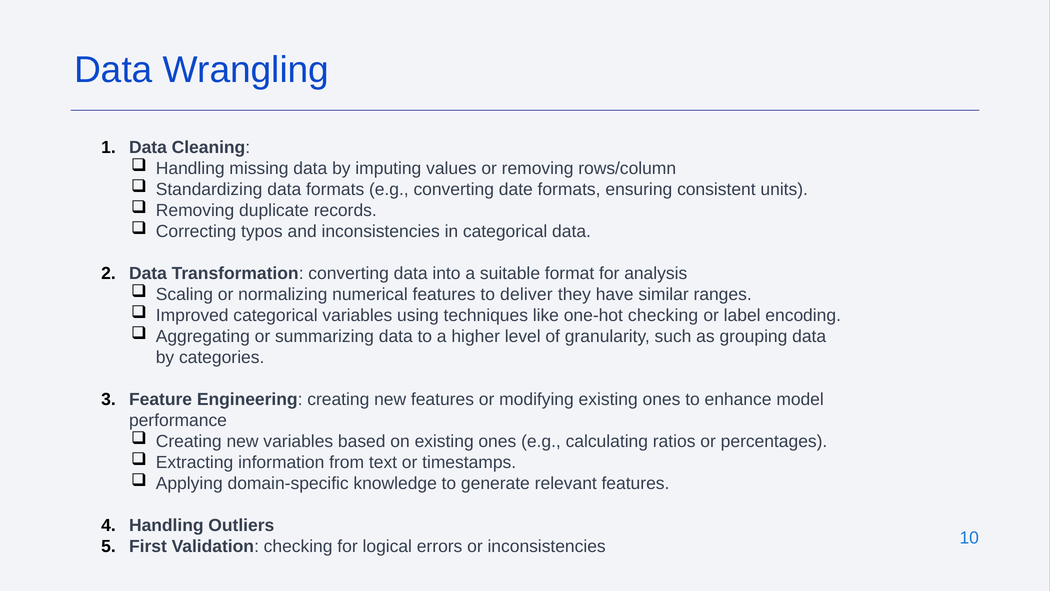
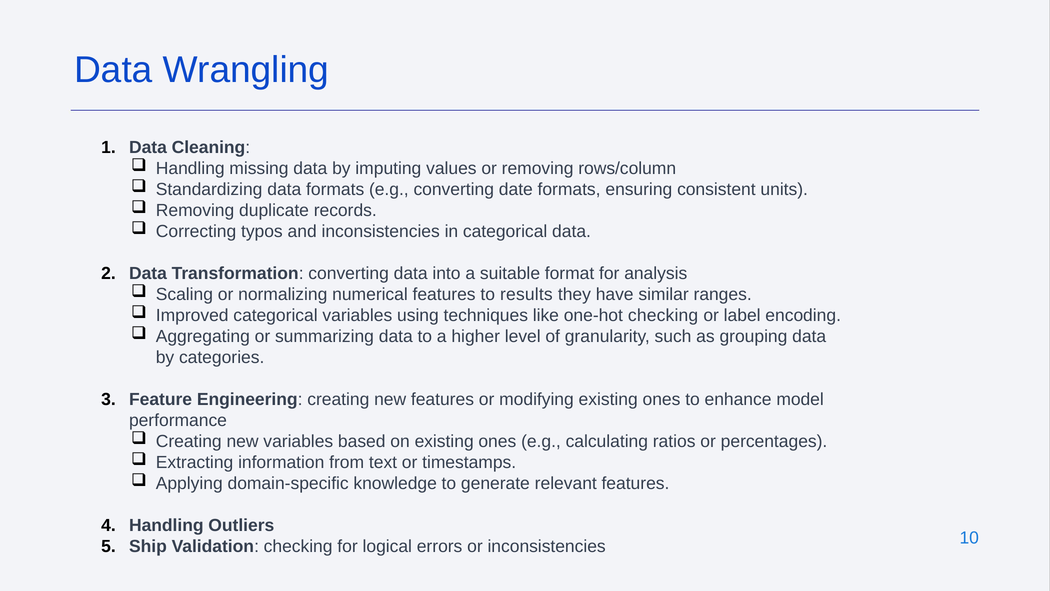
deliver: deliver -> results (526, 294)
First: First -> Ship (148, 546)
